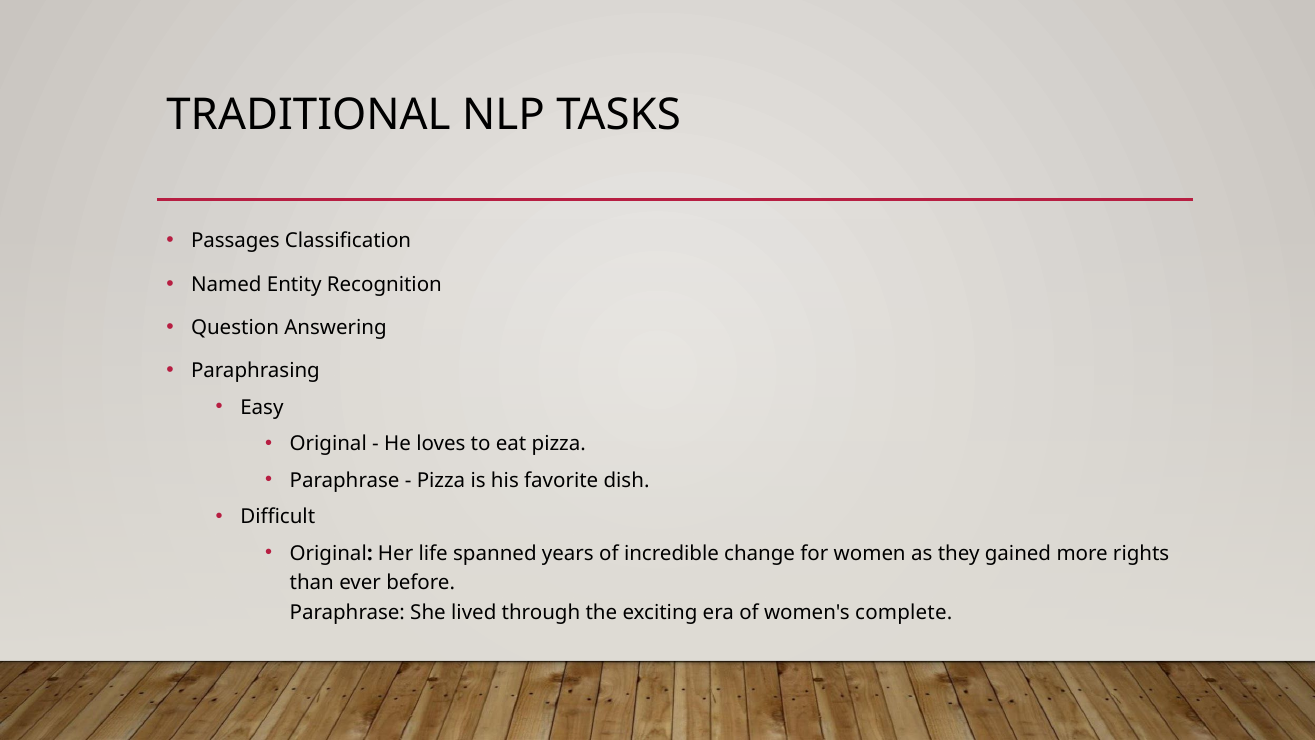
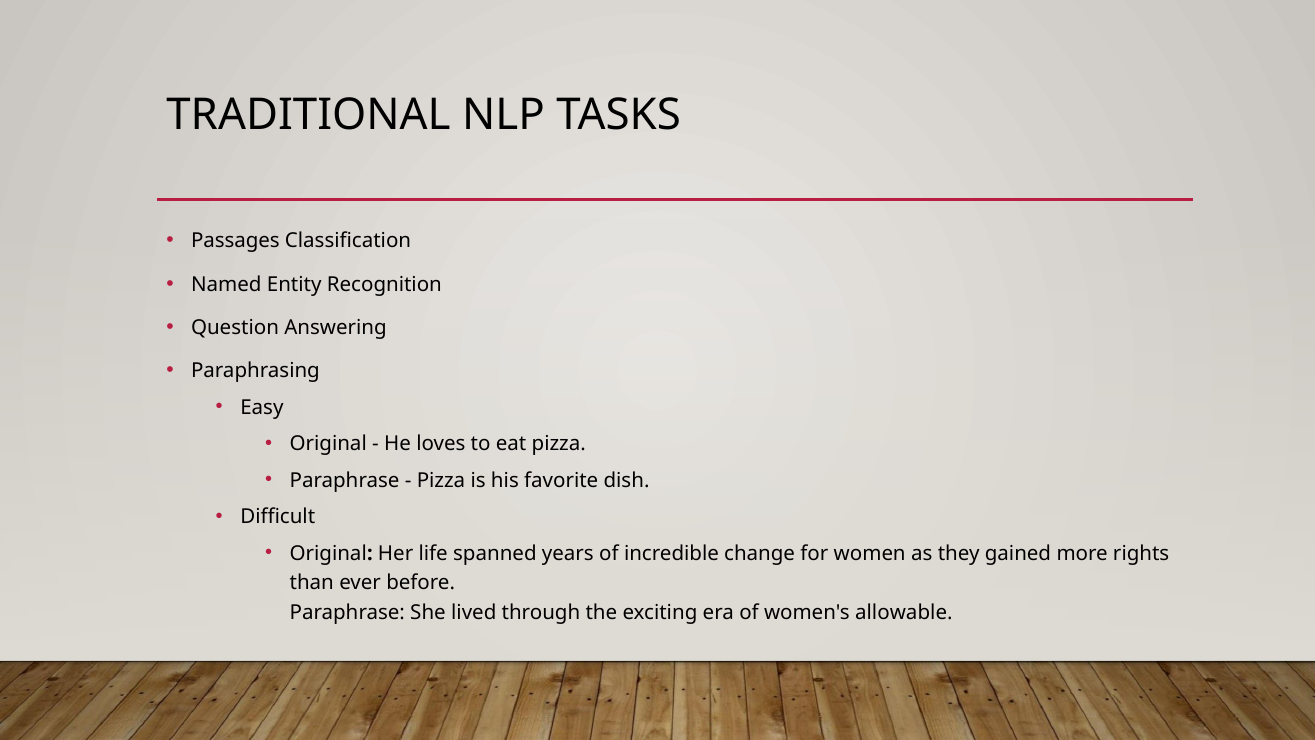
complete: complete -> allowable (904, 612)
